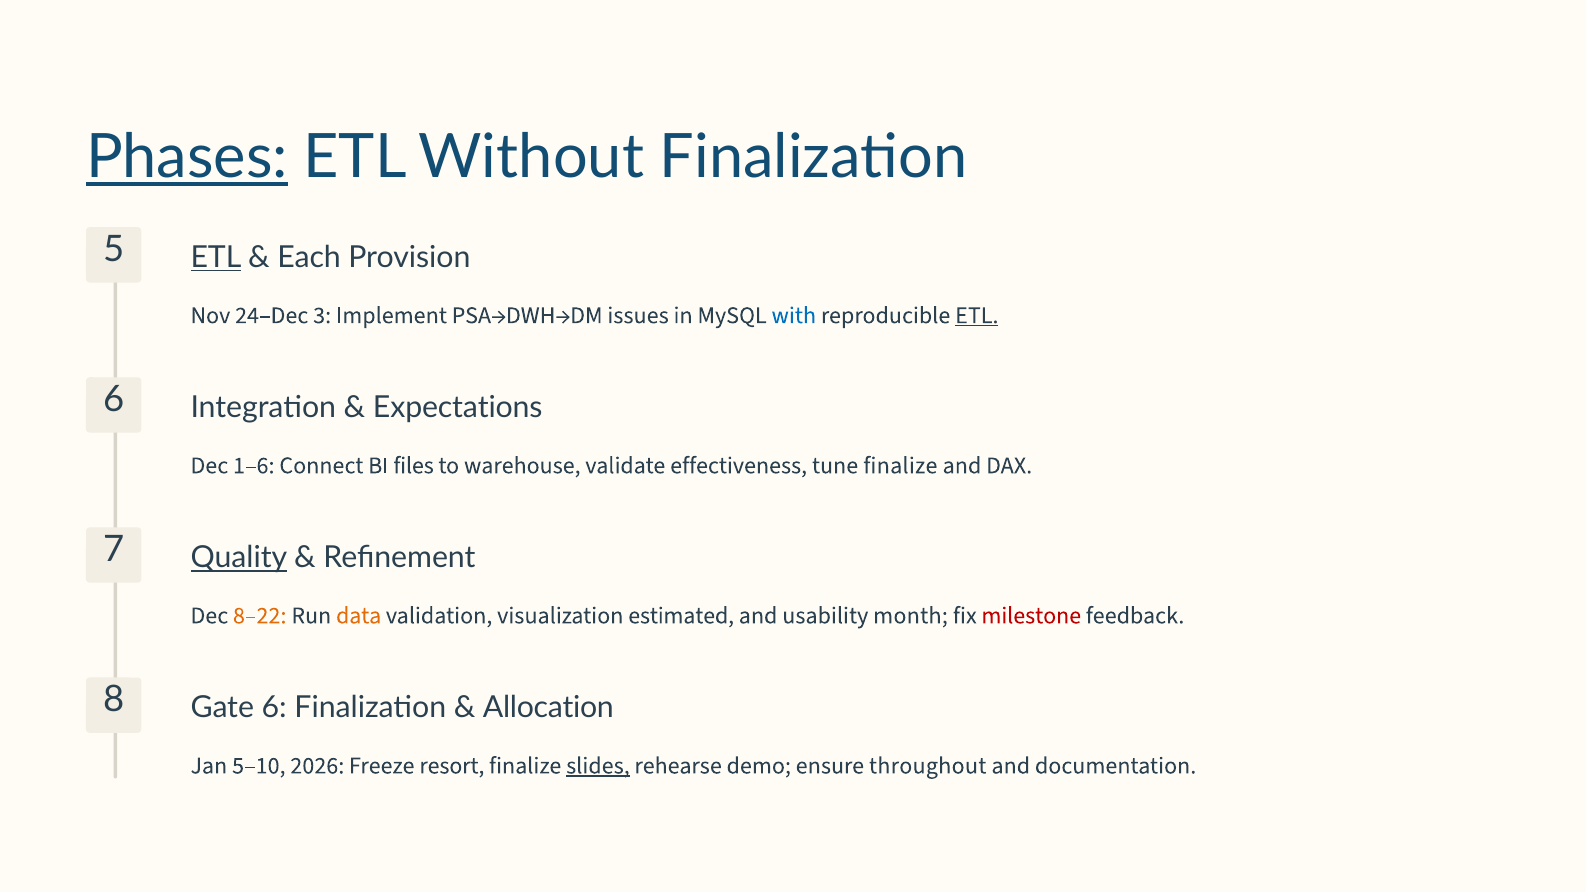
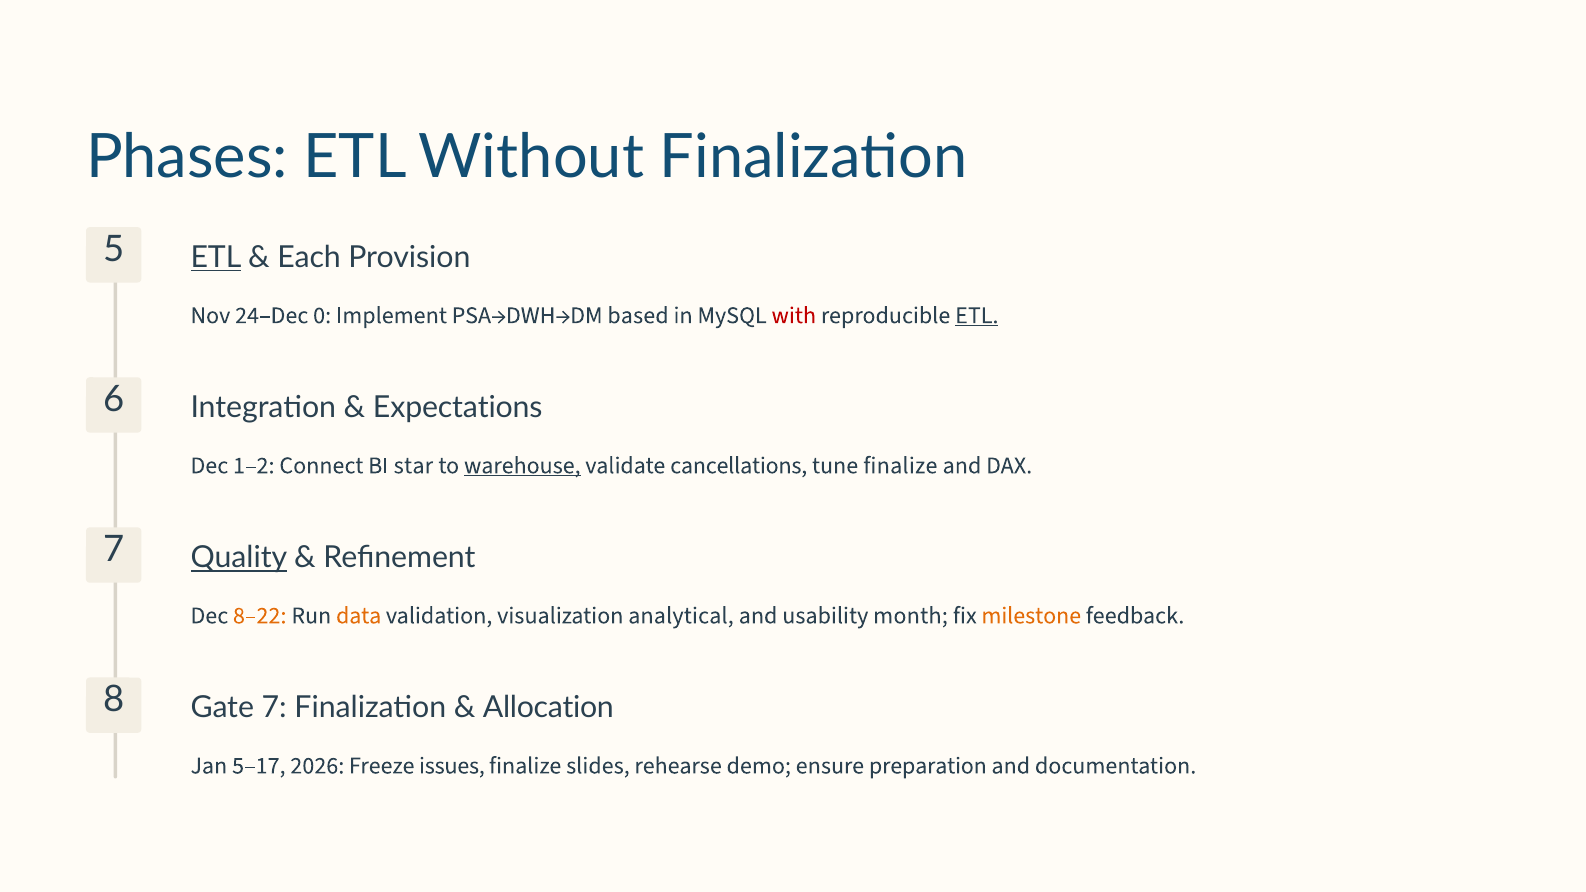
Phases underline: present -> none (187, 158)
3: 3 -> 0 (322, 315)
issues: issues -> based (638, 315)
with colour: blue -> red (794, 315)
1–6: 1–6 -> 1–2 (254, 465)
files: files -> star (413, 465)
warehouse underline: none -> present (522, 465)
effectiveness: effectiveness -> cancellations (739, 465)
estimated: estimated -> analytical (681, 616)
milestone colour: red -> orange (1031, 616)
Gate 6: 6 -> 7 (274, 708)
5–10: 5–10 -> 5–17 (259, 766)
resort: resort -> issues (452, 766)
slides underline: present -> none (598, 766)
throughout: throughout -> preparation (928, 766)
